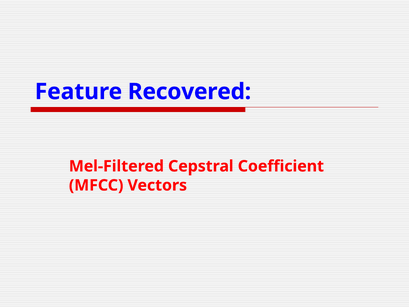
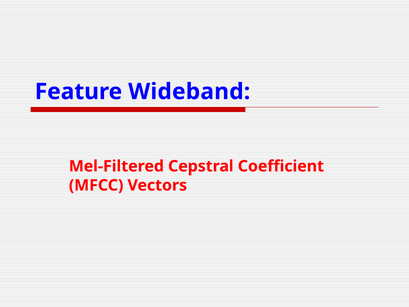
Recovered: Recovered -> Wideband (189, 92)
